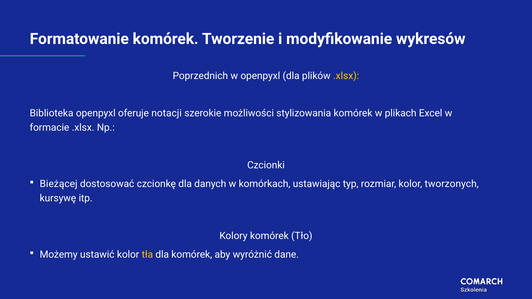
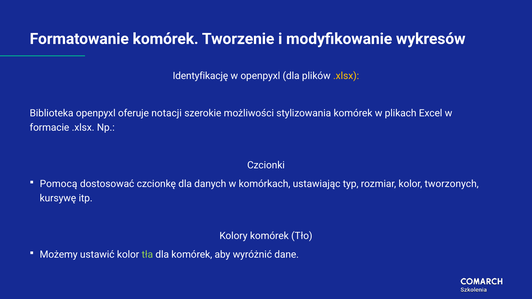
Poprzednich: Poprzednich -> Identyfikację (200, 76)
Bieżącej: Bieżącej -> Pomocą (59, 184)
tła colour: yellow -> light green (147, 255)
